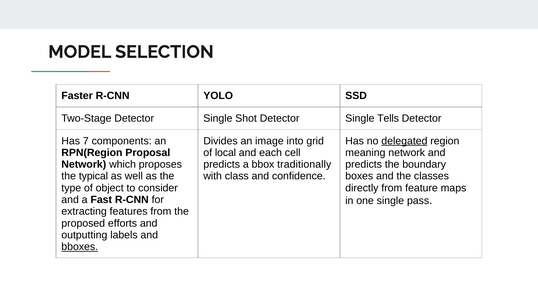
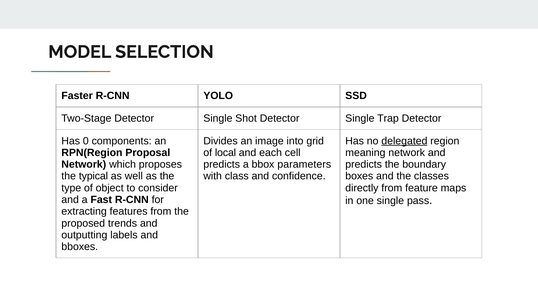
Tells: Tells -> Trap (388, 118)
7: 7 -> 0 (86, 141)
traditionally: traditionally -> parameters (304, 164)
efforts: efforts -> trends (123, 223)
bboxes underline: present -> none (80, 247)
